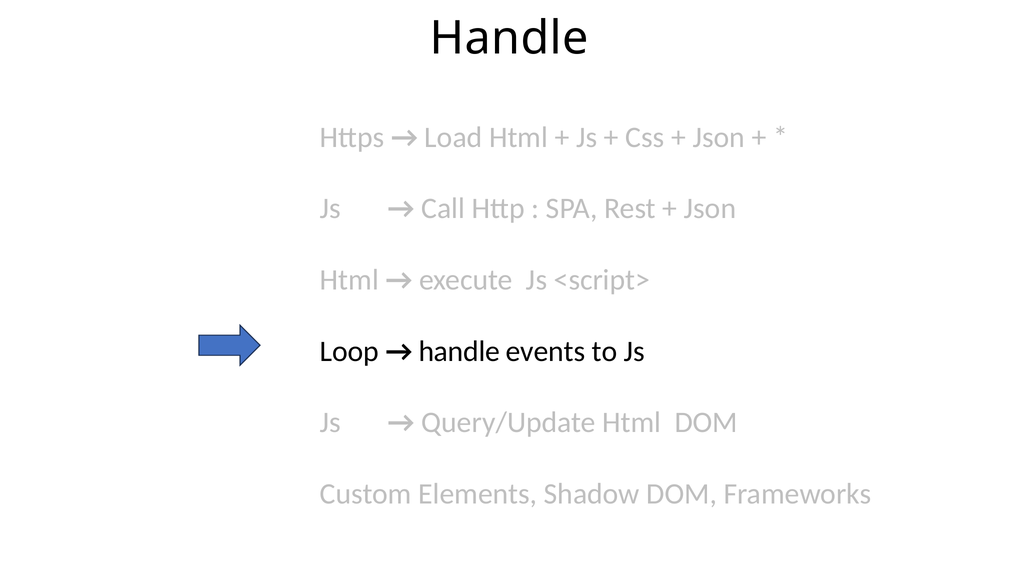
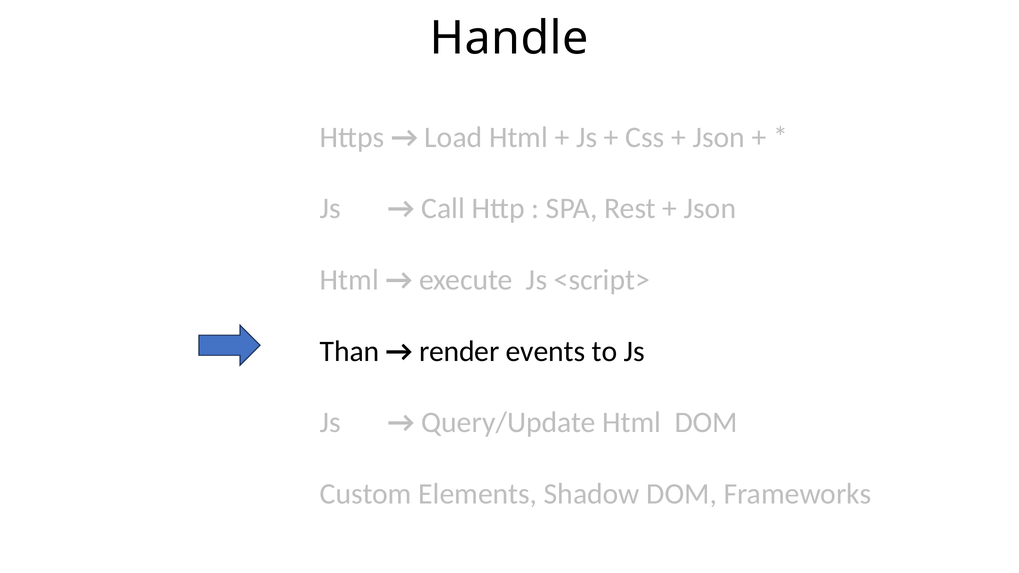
Loop: Loop -> Than (350, 351)
handle: handle -> render (459, 351)
